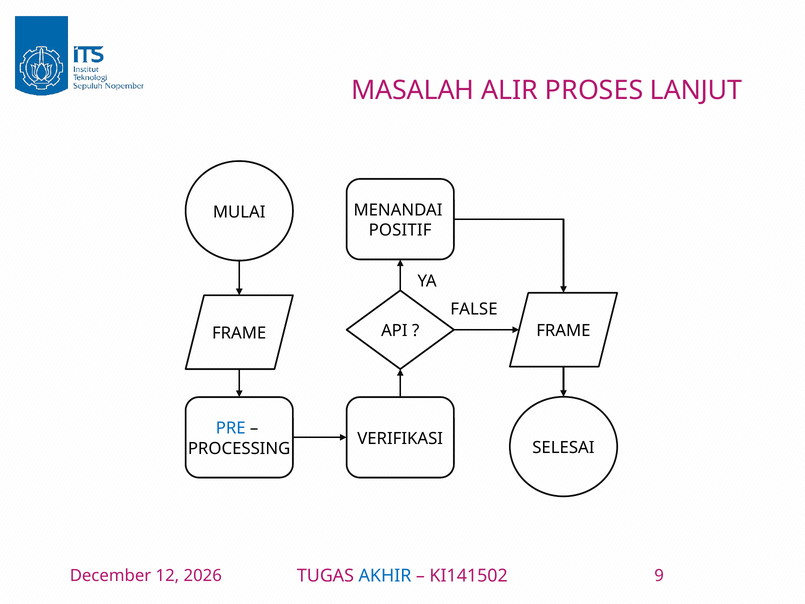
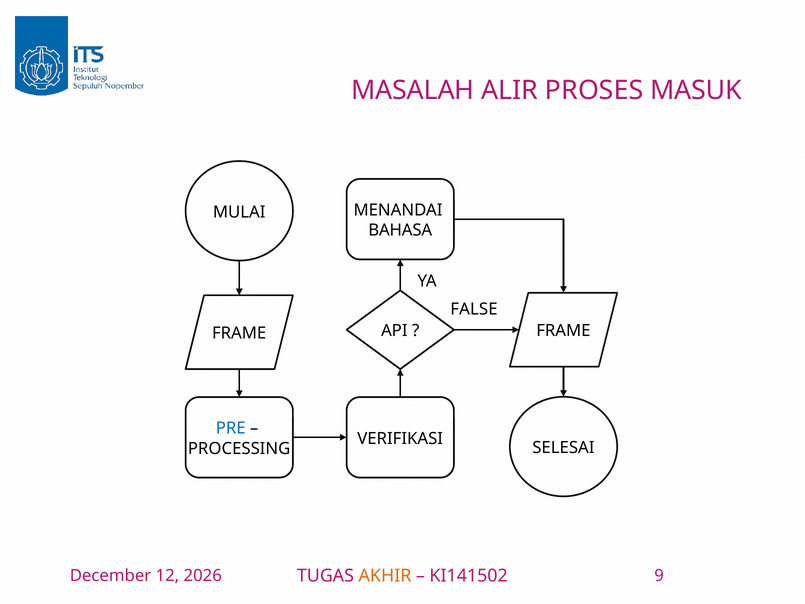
LANJUT: LANJUT -> MASUK (696, 90)
POSITIF: POSITIF -> BAHASA (400, 230)
AKHIR colour: blue -> orange (385, 575)
